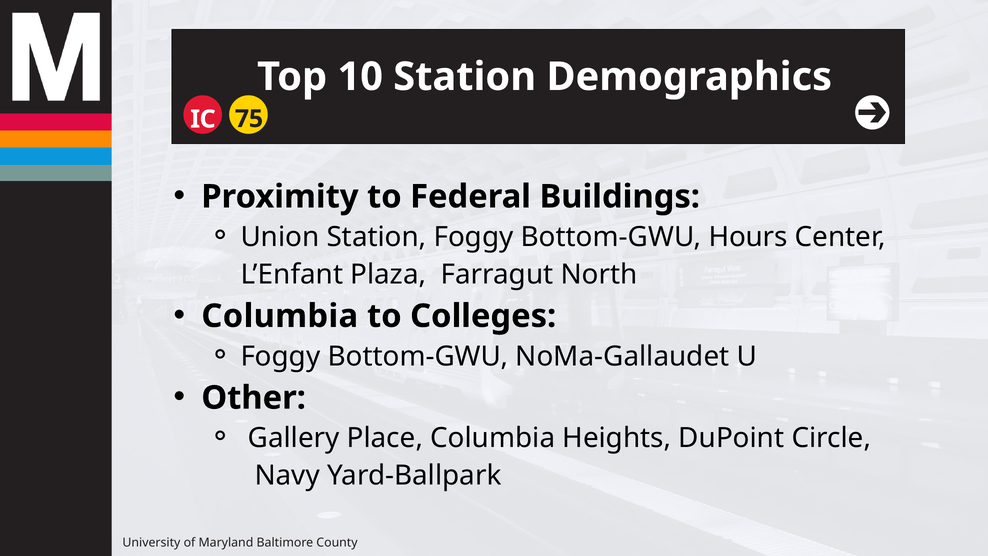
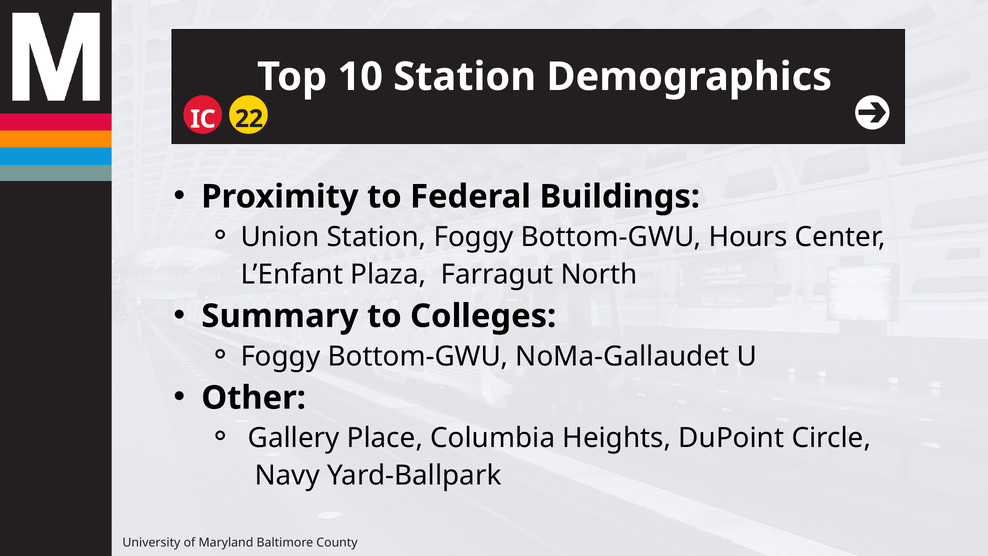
75: 75 -> 22 (249, 119)
Columbia: Columbia -> Summary (280, 316)
